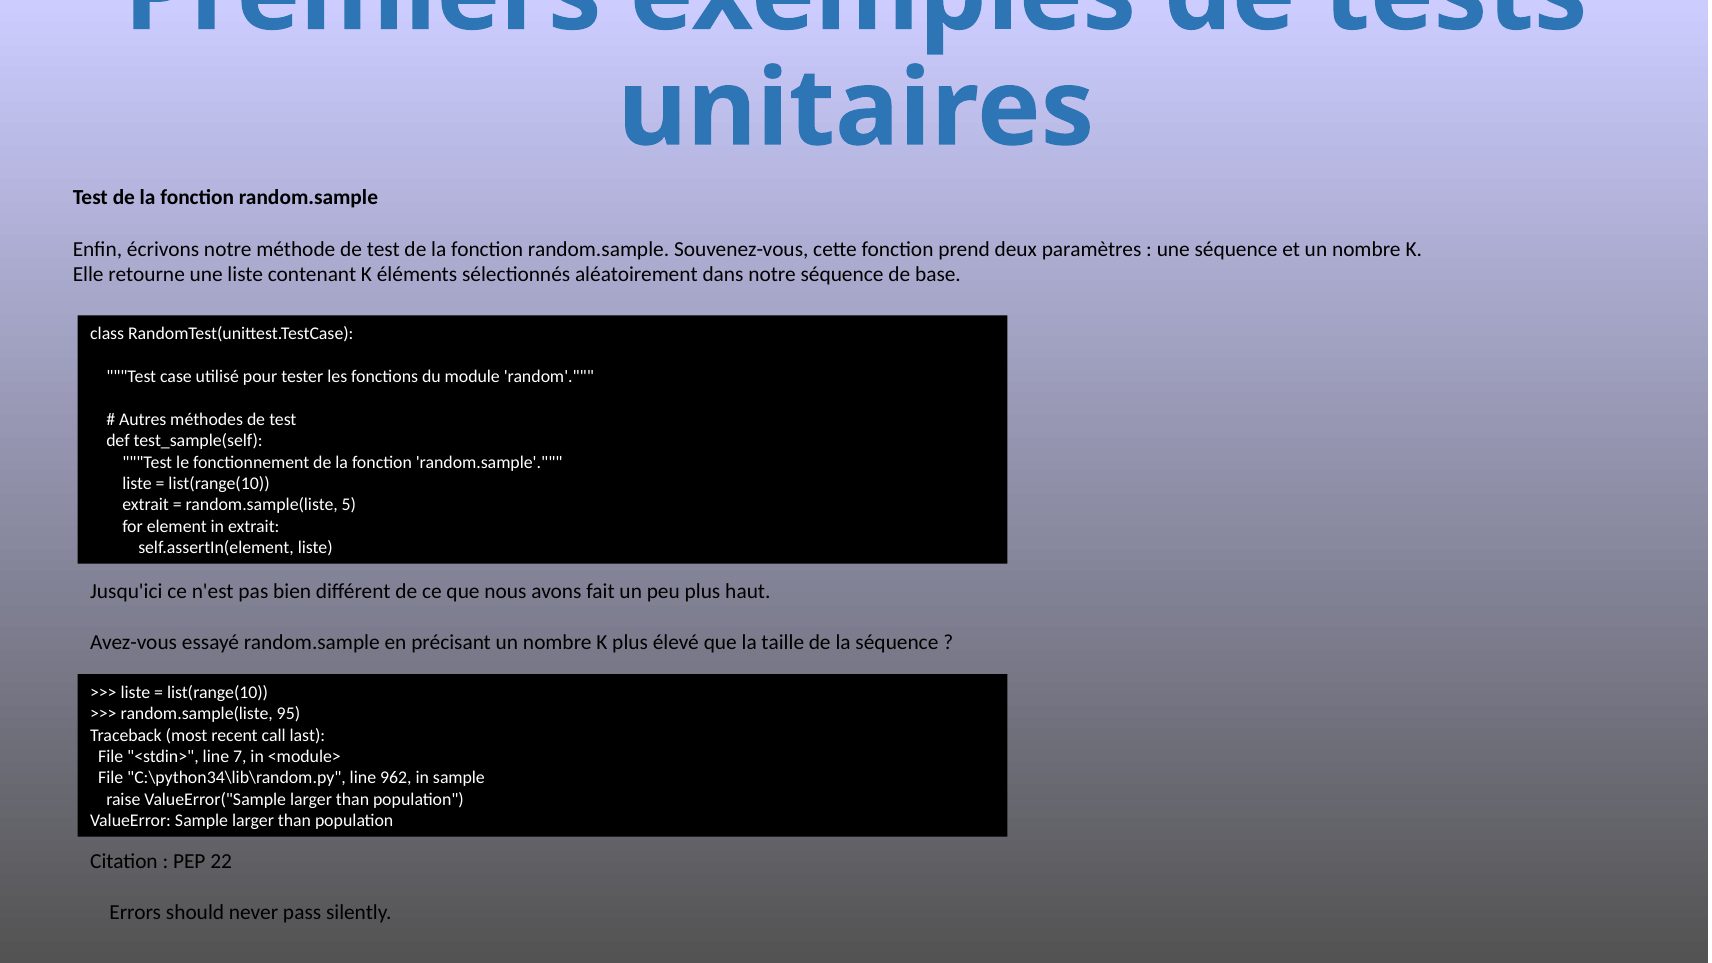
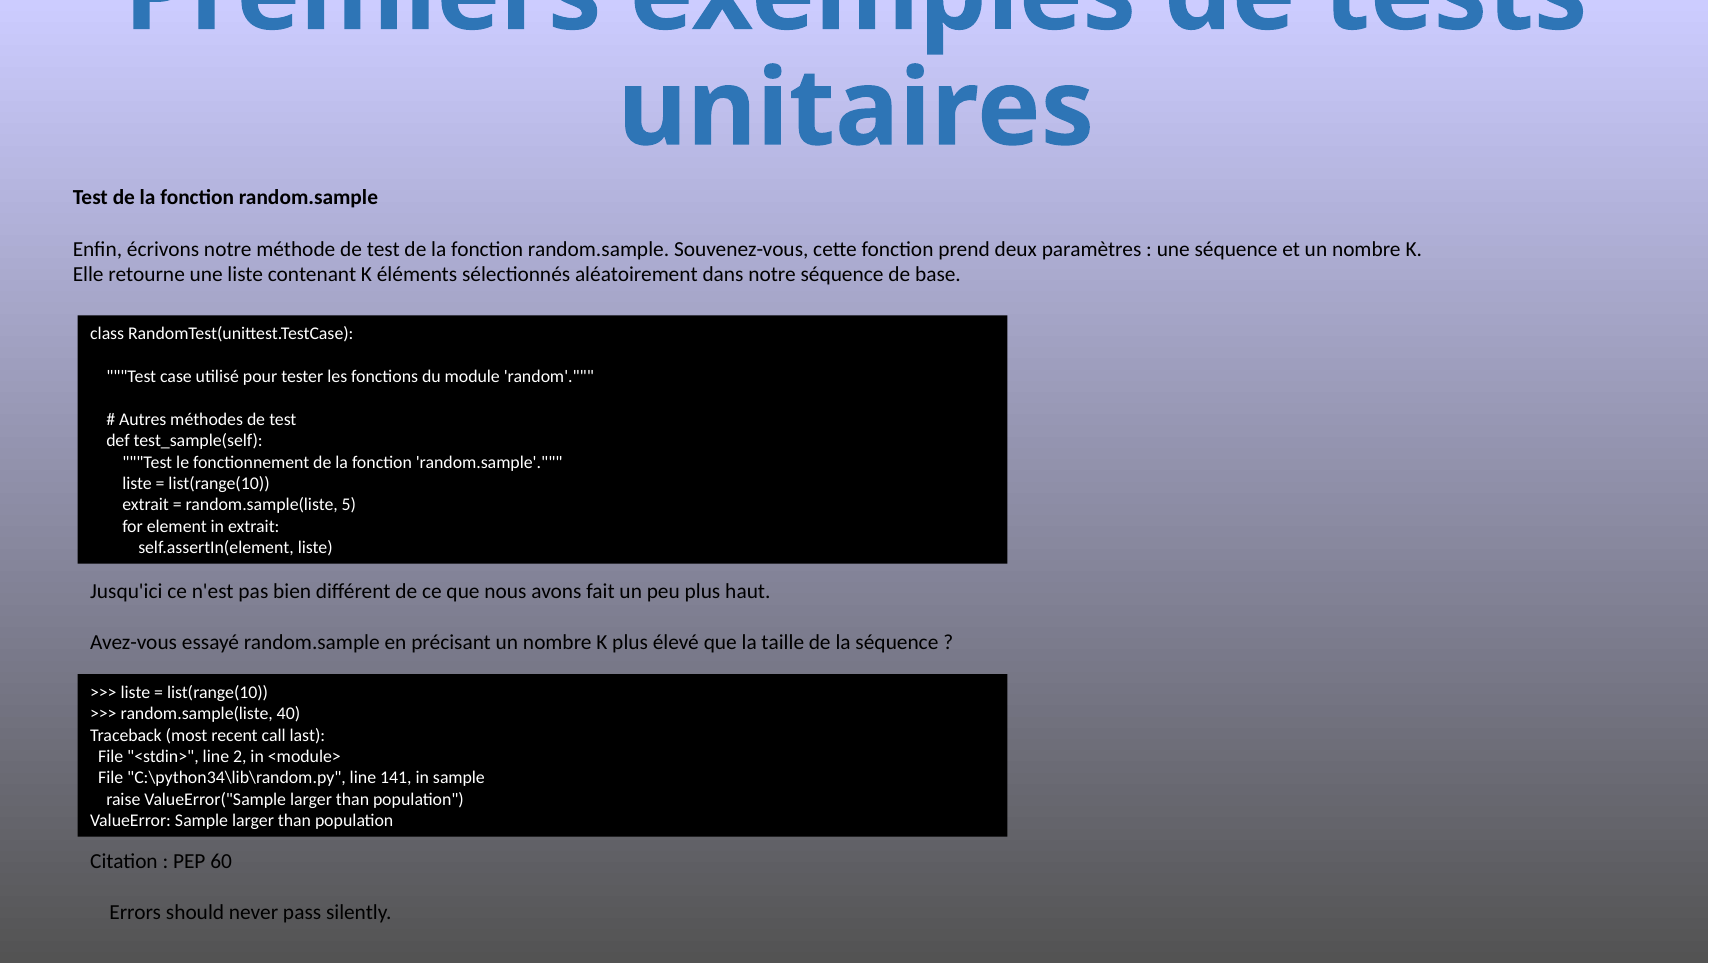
95: 95 -> 40 (288, 714)
7: 7 -> 2 (240, 757)
962: 962 -> 141 (396, 778)
22: 22 -> 60 (221, 861)
